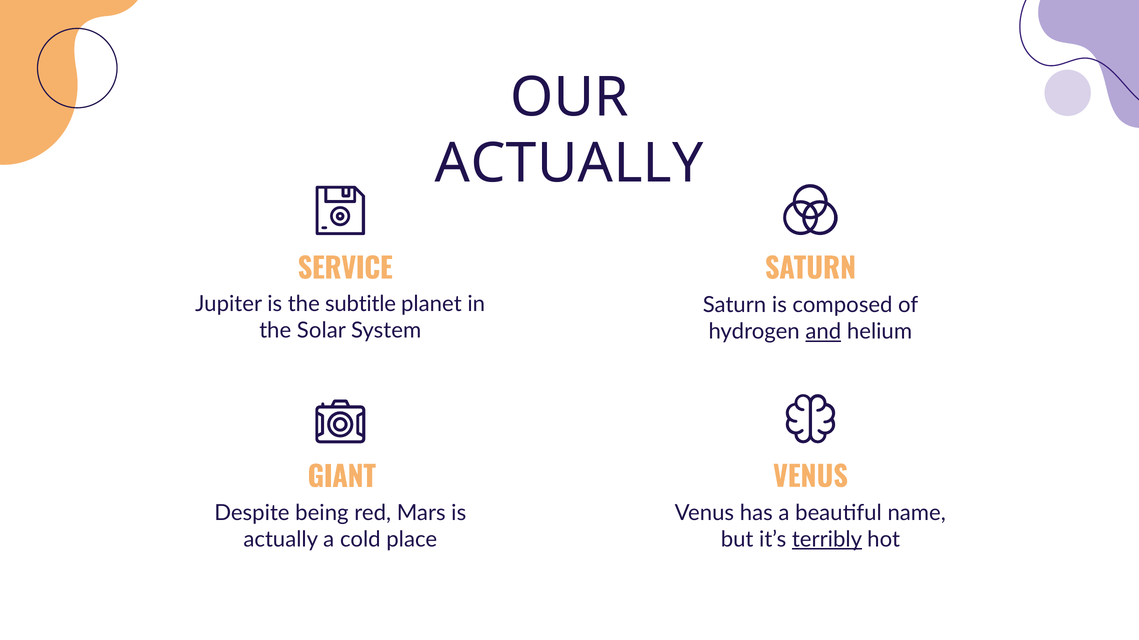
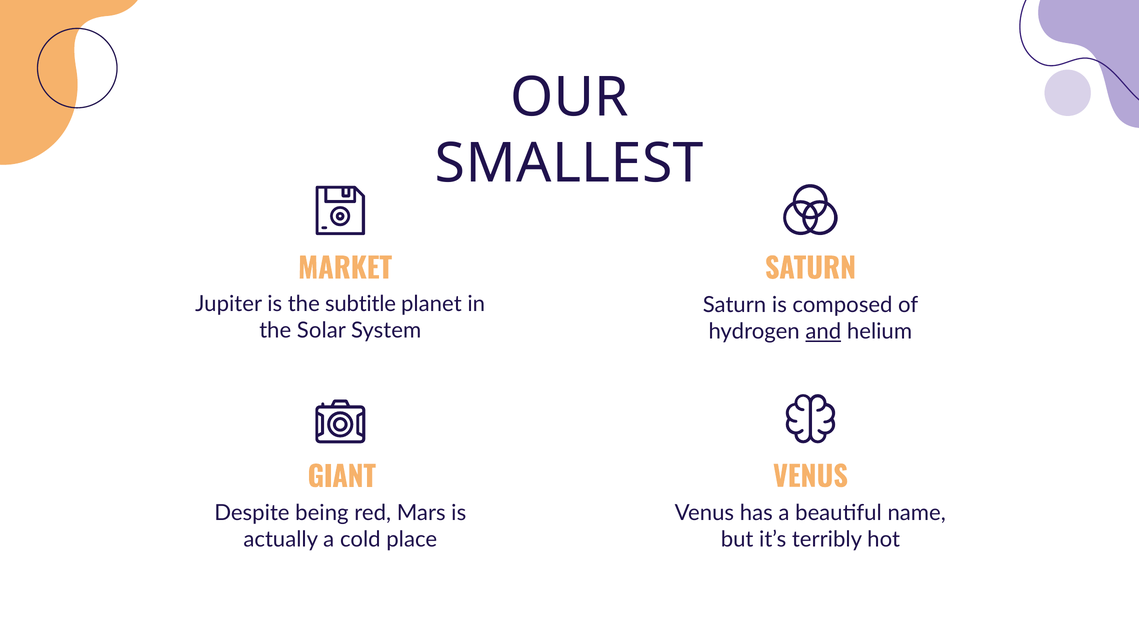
ACTUALLY: ACTUALLY -> SMALLEST (569, 164)
SERVICE: SERVICE -> MARKET (345, 269)
terribly underline: present -> none (827, 540)
